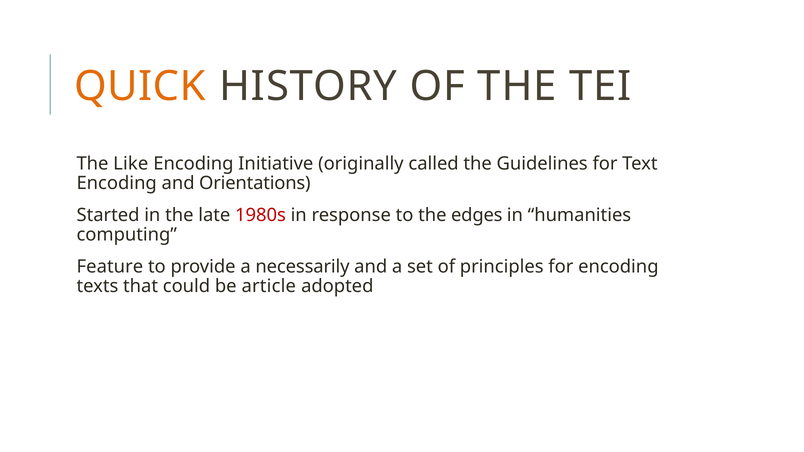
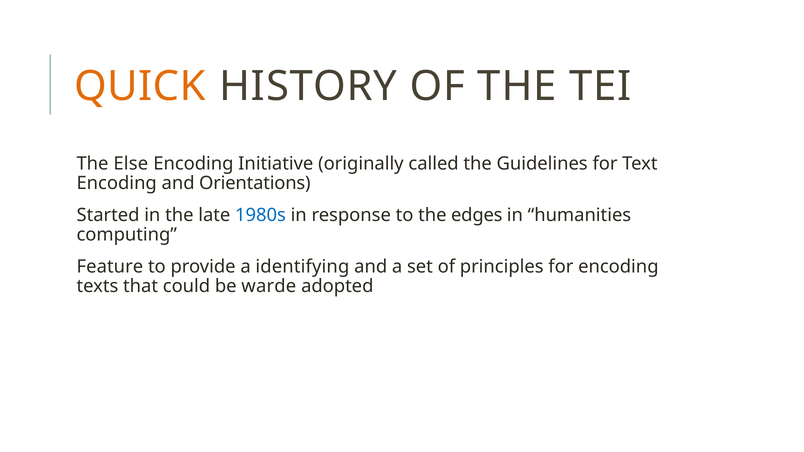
Like: Like -> Else (131, 164)
1980s colour: red -> blue (260, 215)
necessarily: necessarily -> identifying (302, 267)
article: article -> warde (269, 287)
